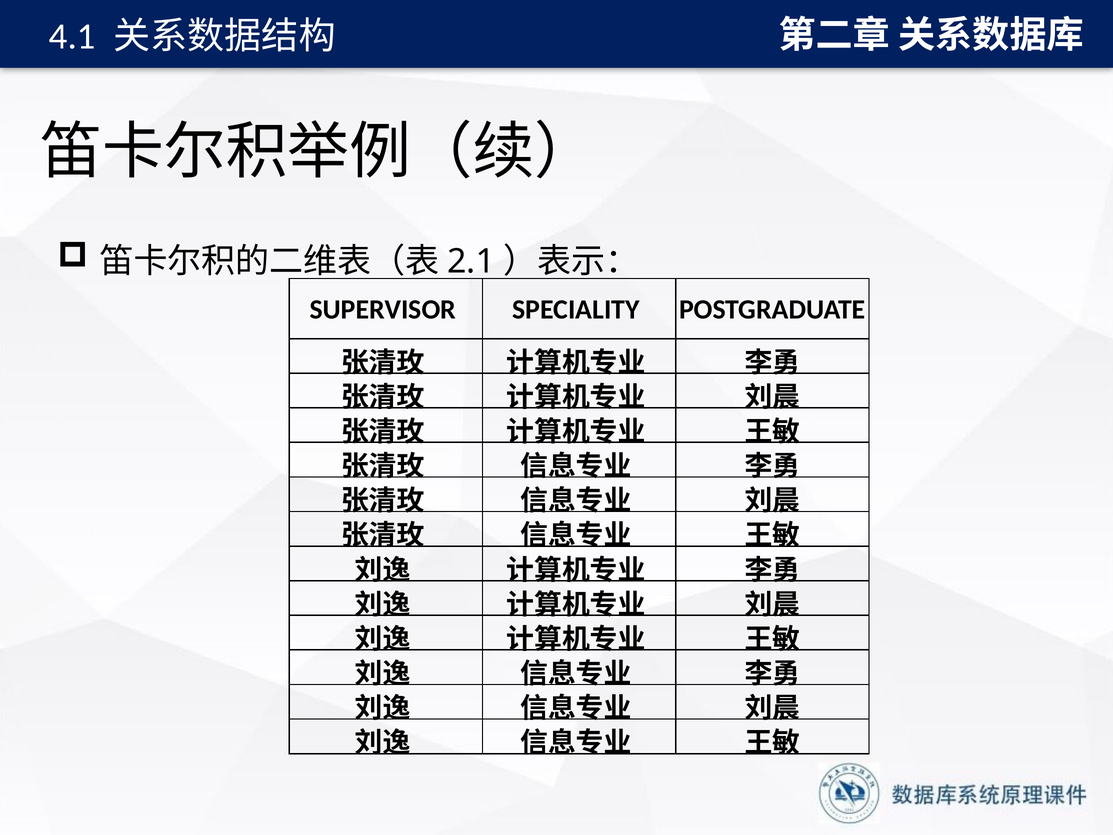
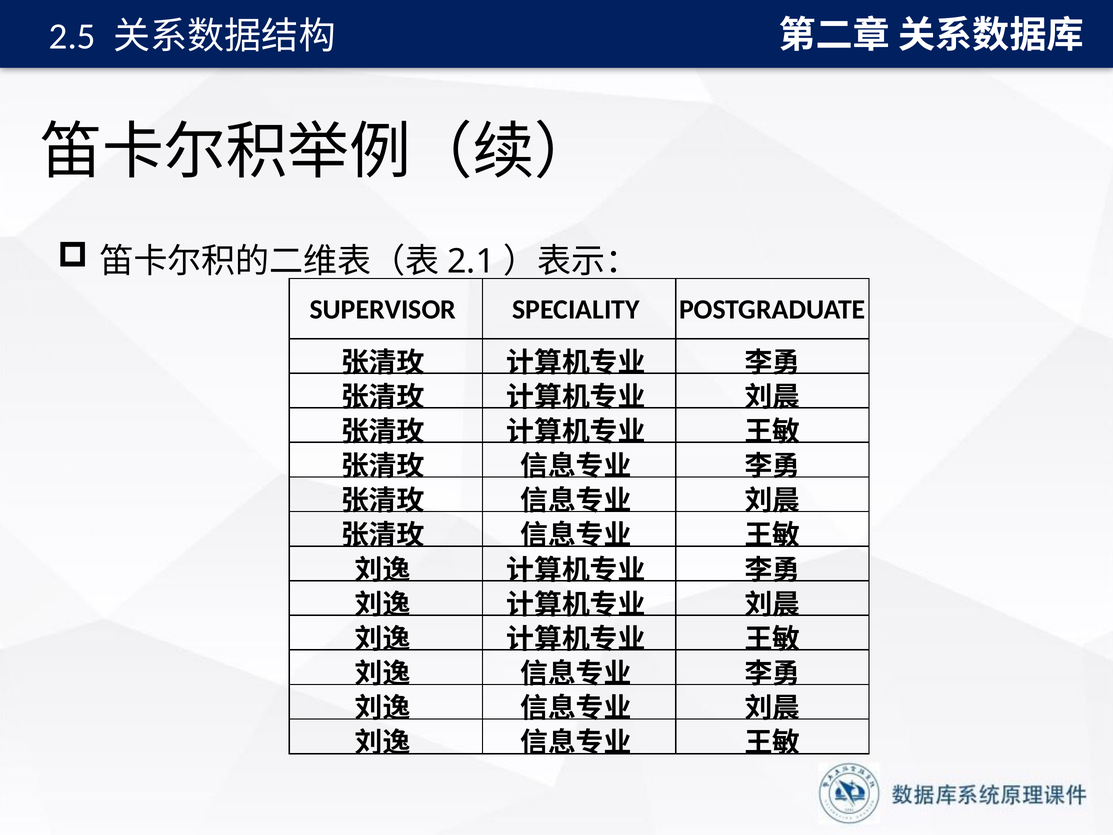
4.1: 4.1 -> 2.5 (72, 36)
